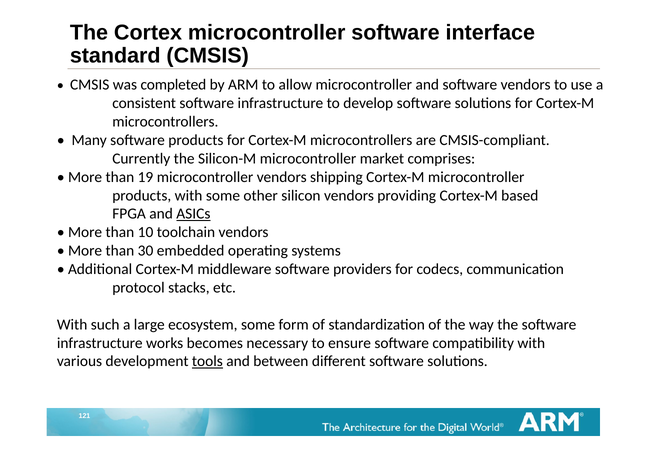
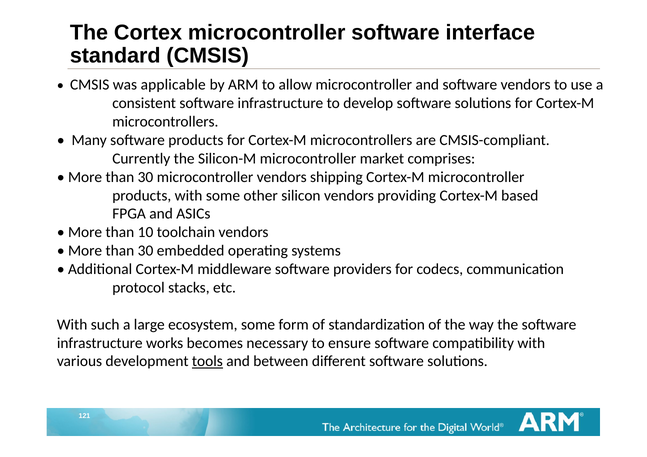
completed: completed -> applicable (173, 85)
19: 19 -> 30 (145, 177)
ASICs underline: present -> none (193, 214)
